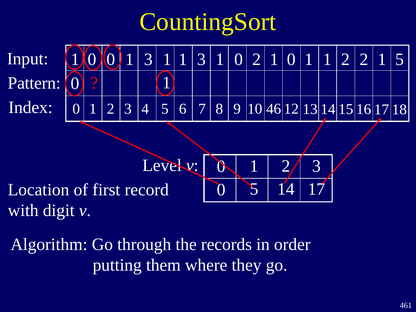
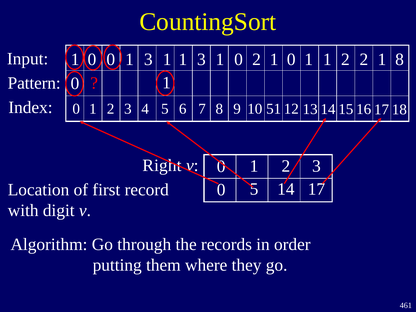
1 5: 5 -> 8 (399, 59)
46: 46 -> 51 (274, 109)
Level: Level -> Right (162, 165)
